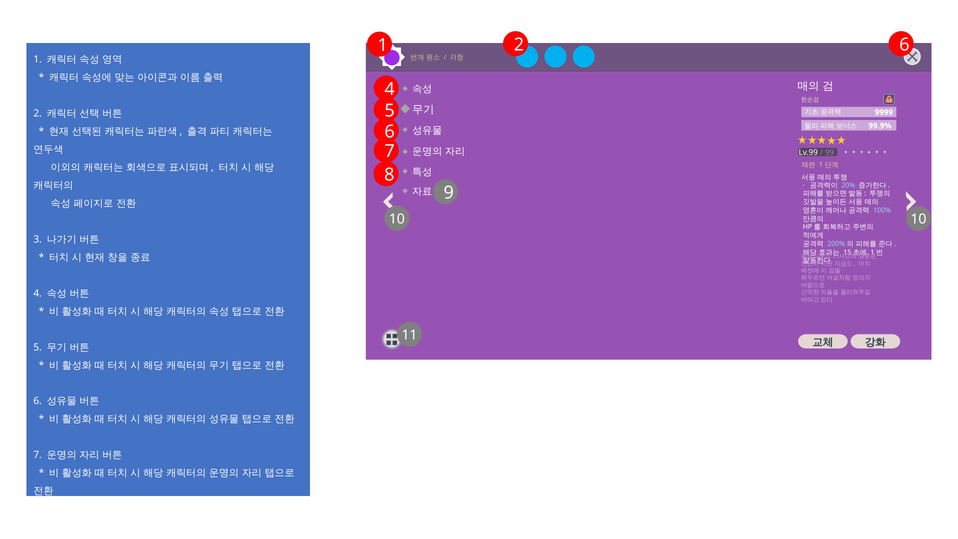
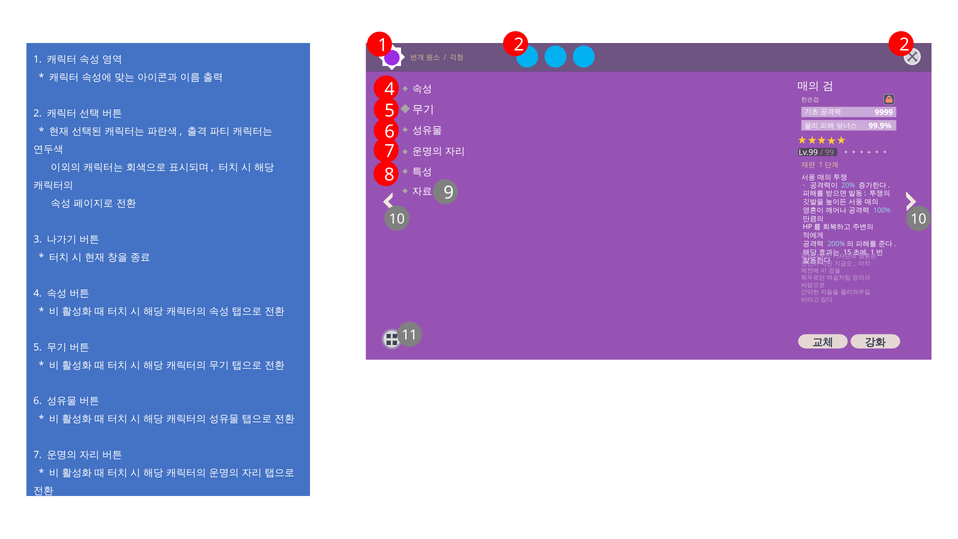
2 6: 6 -> 2 (904, 45)
